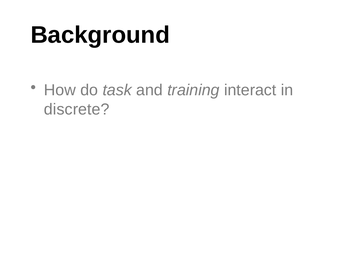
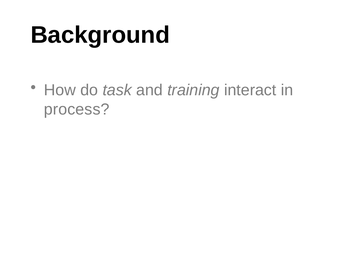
discrete: discrete -> process (77, 109)
